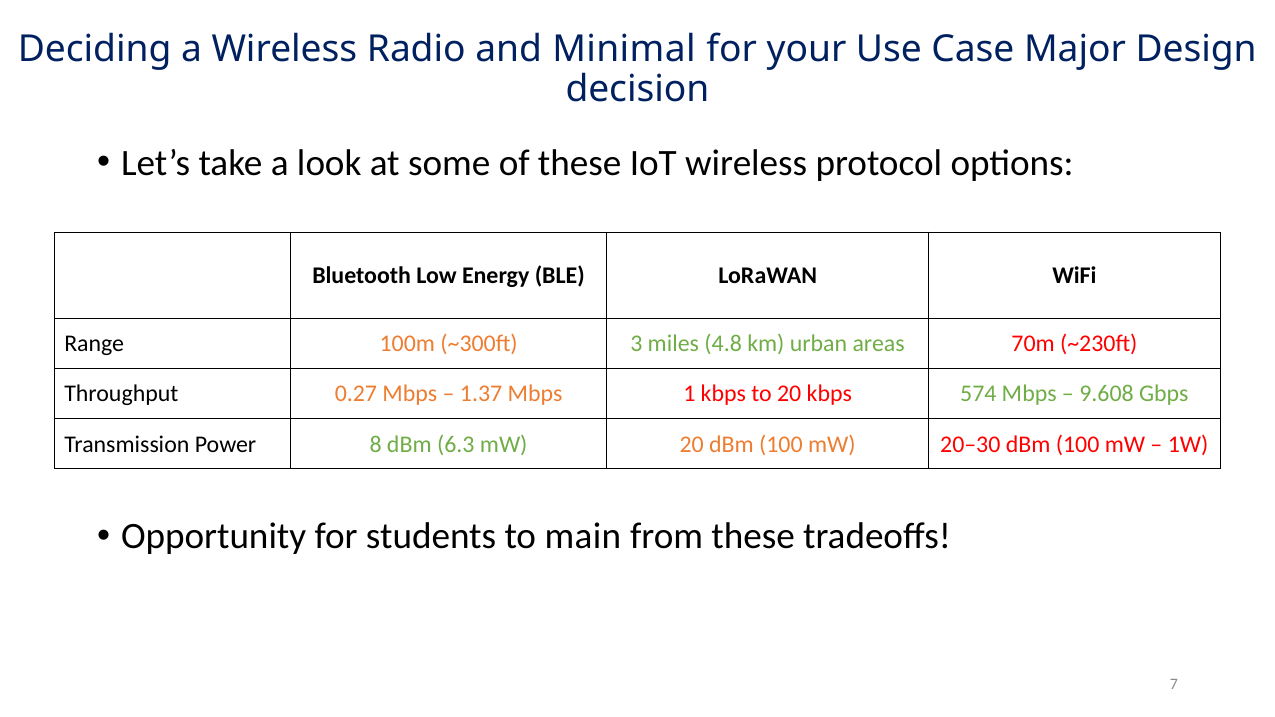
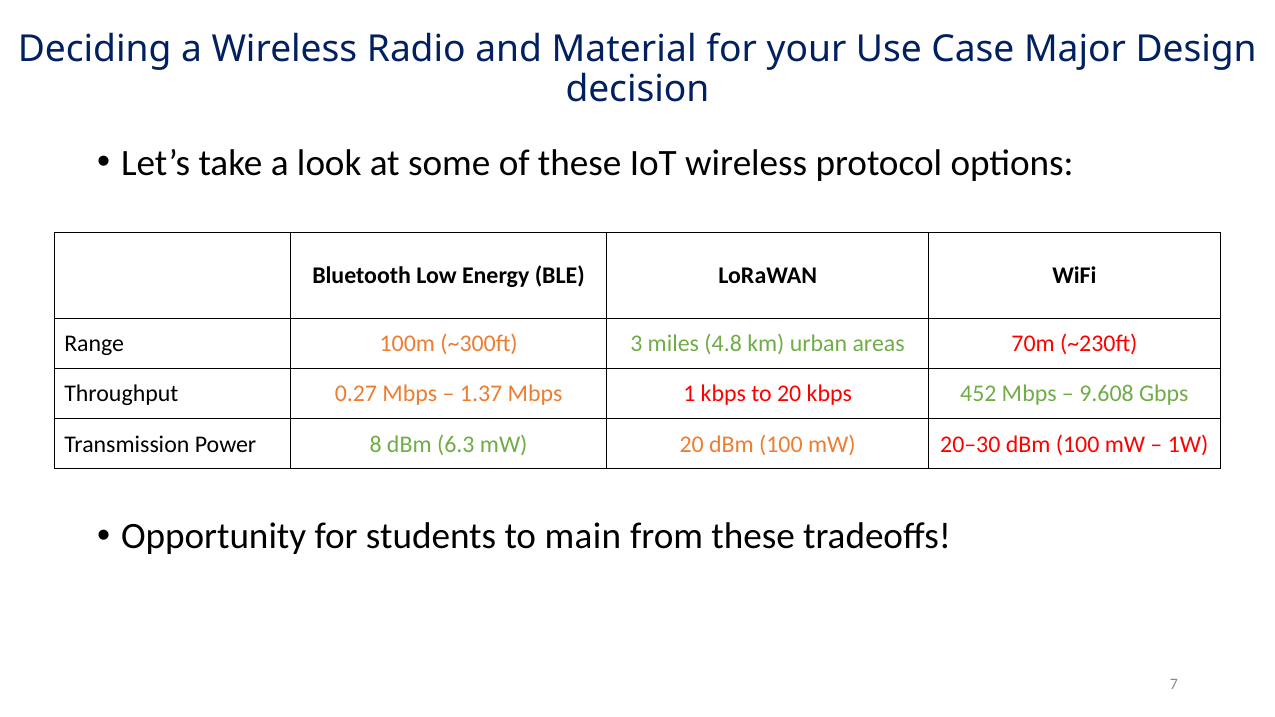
Minimal: Minimal -> Material (624, 49)
574: 574 -> 452 (978, 394)
